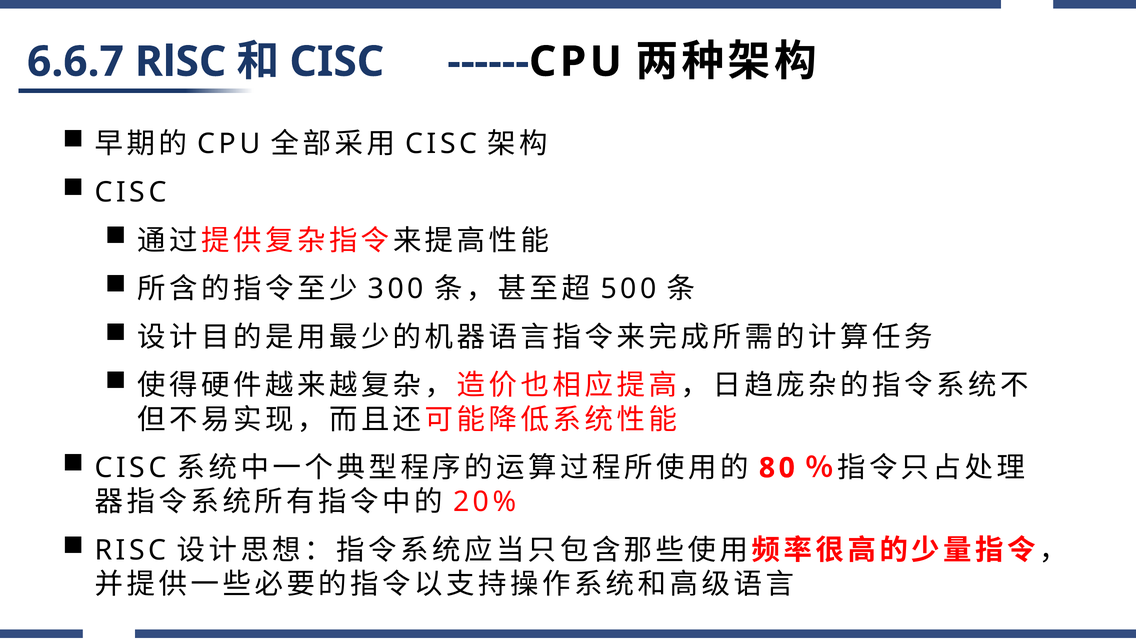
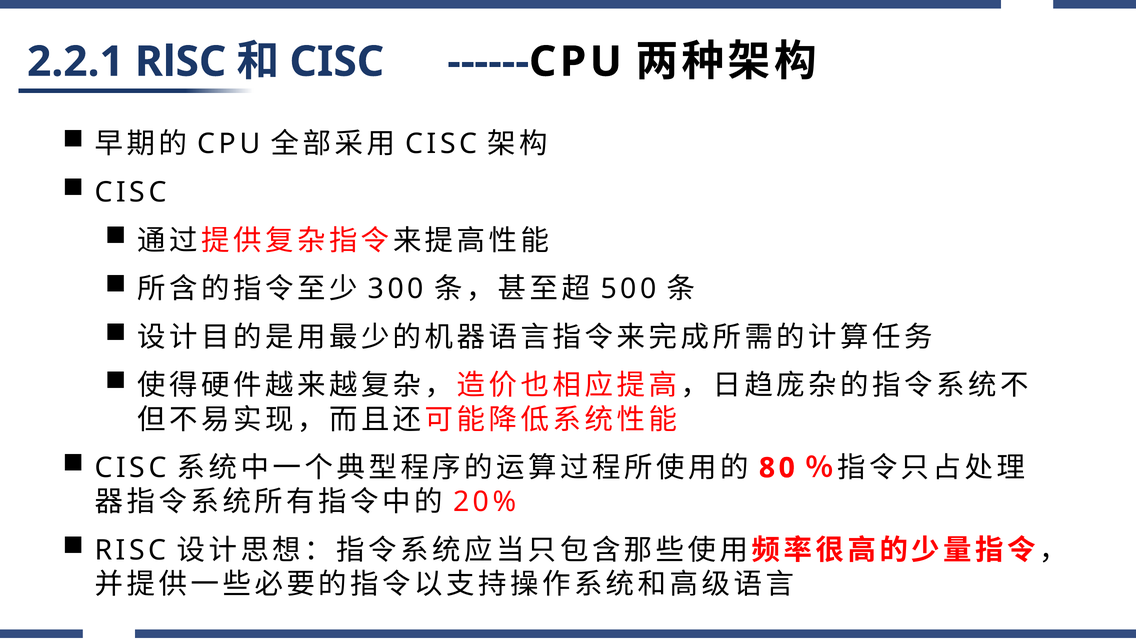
6.6.7: 6.6.7 -> 2.2.1 (75, 62)
